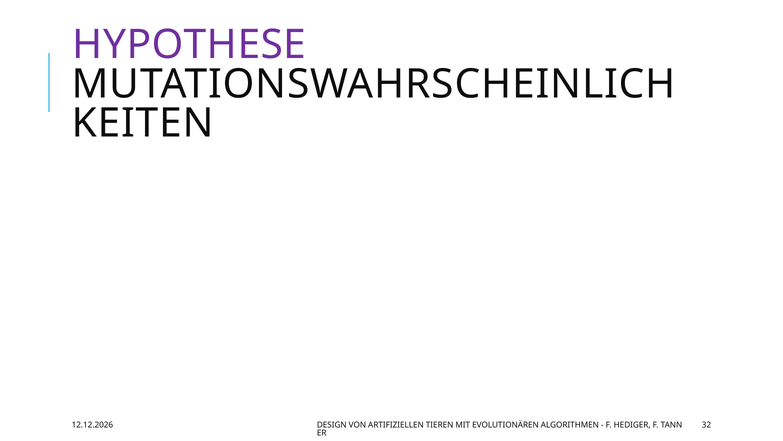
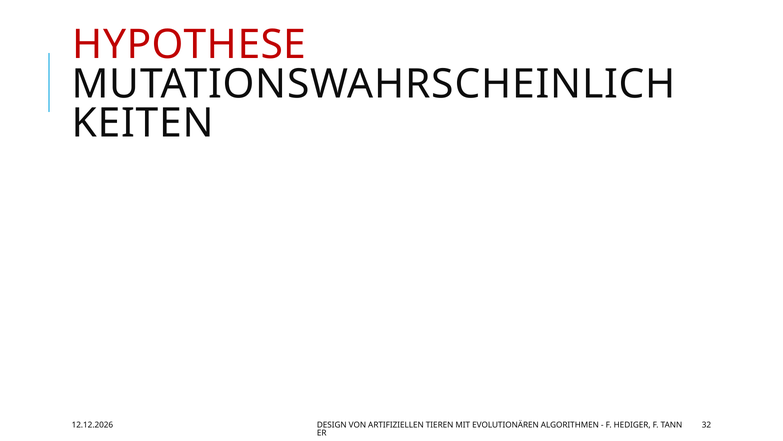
HYPOTHESE colour: purple -> red (189, 45)
